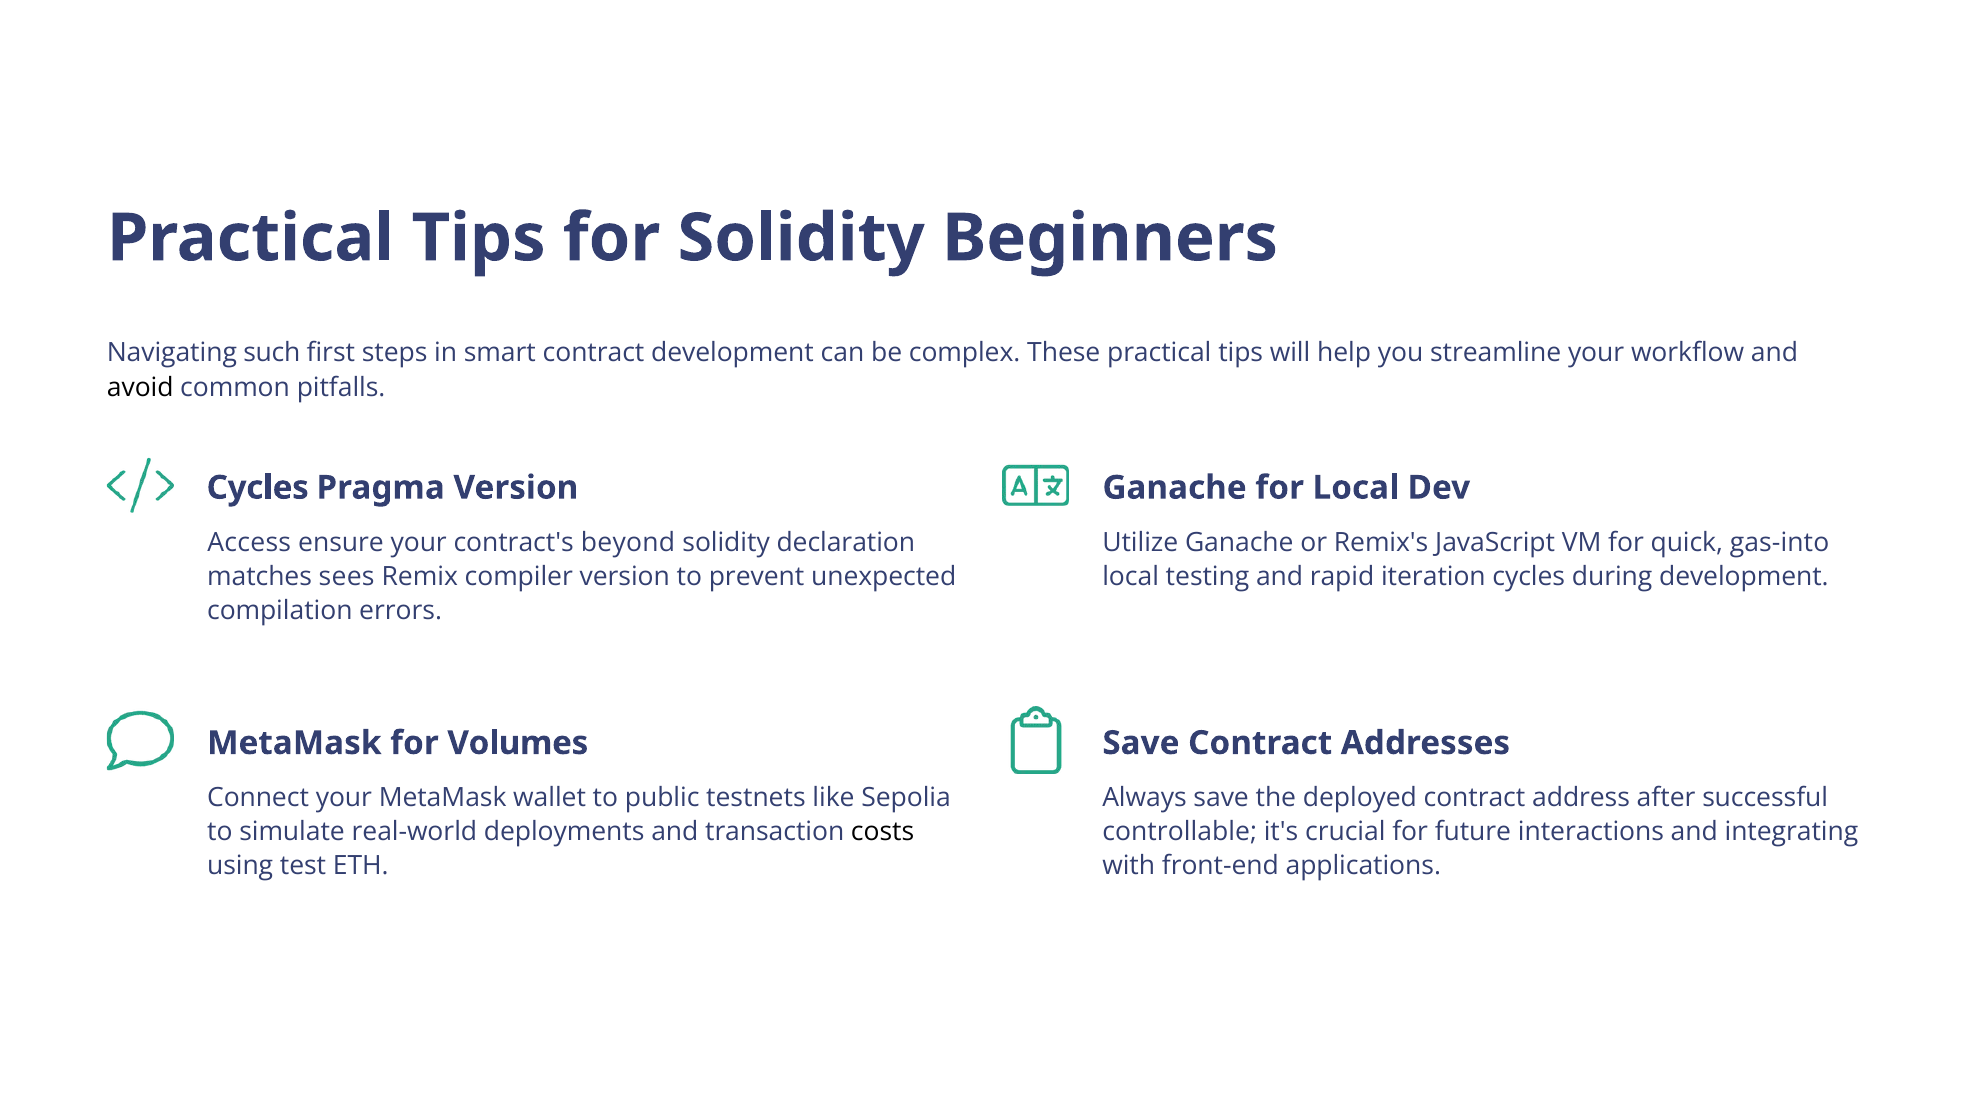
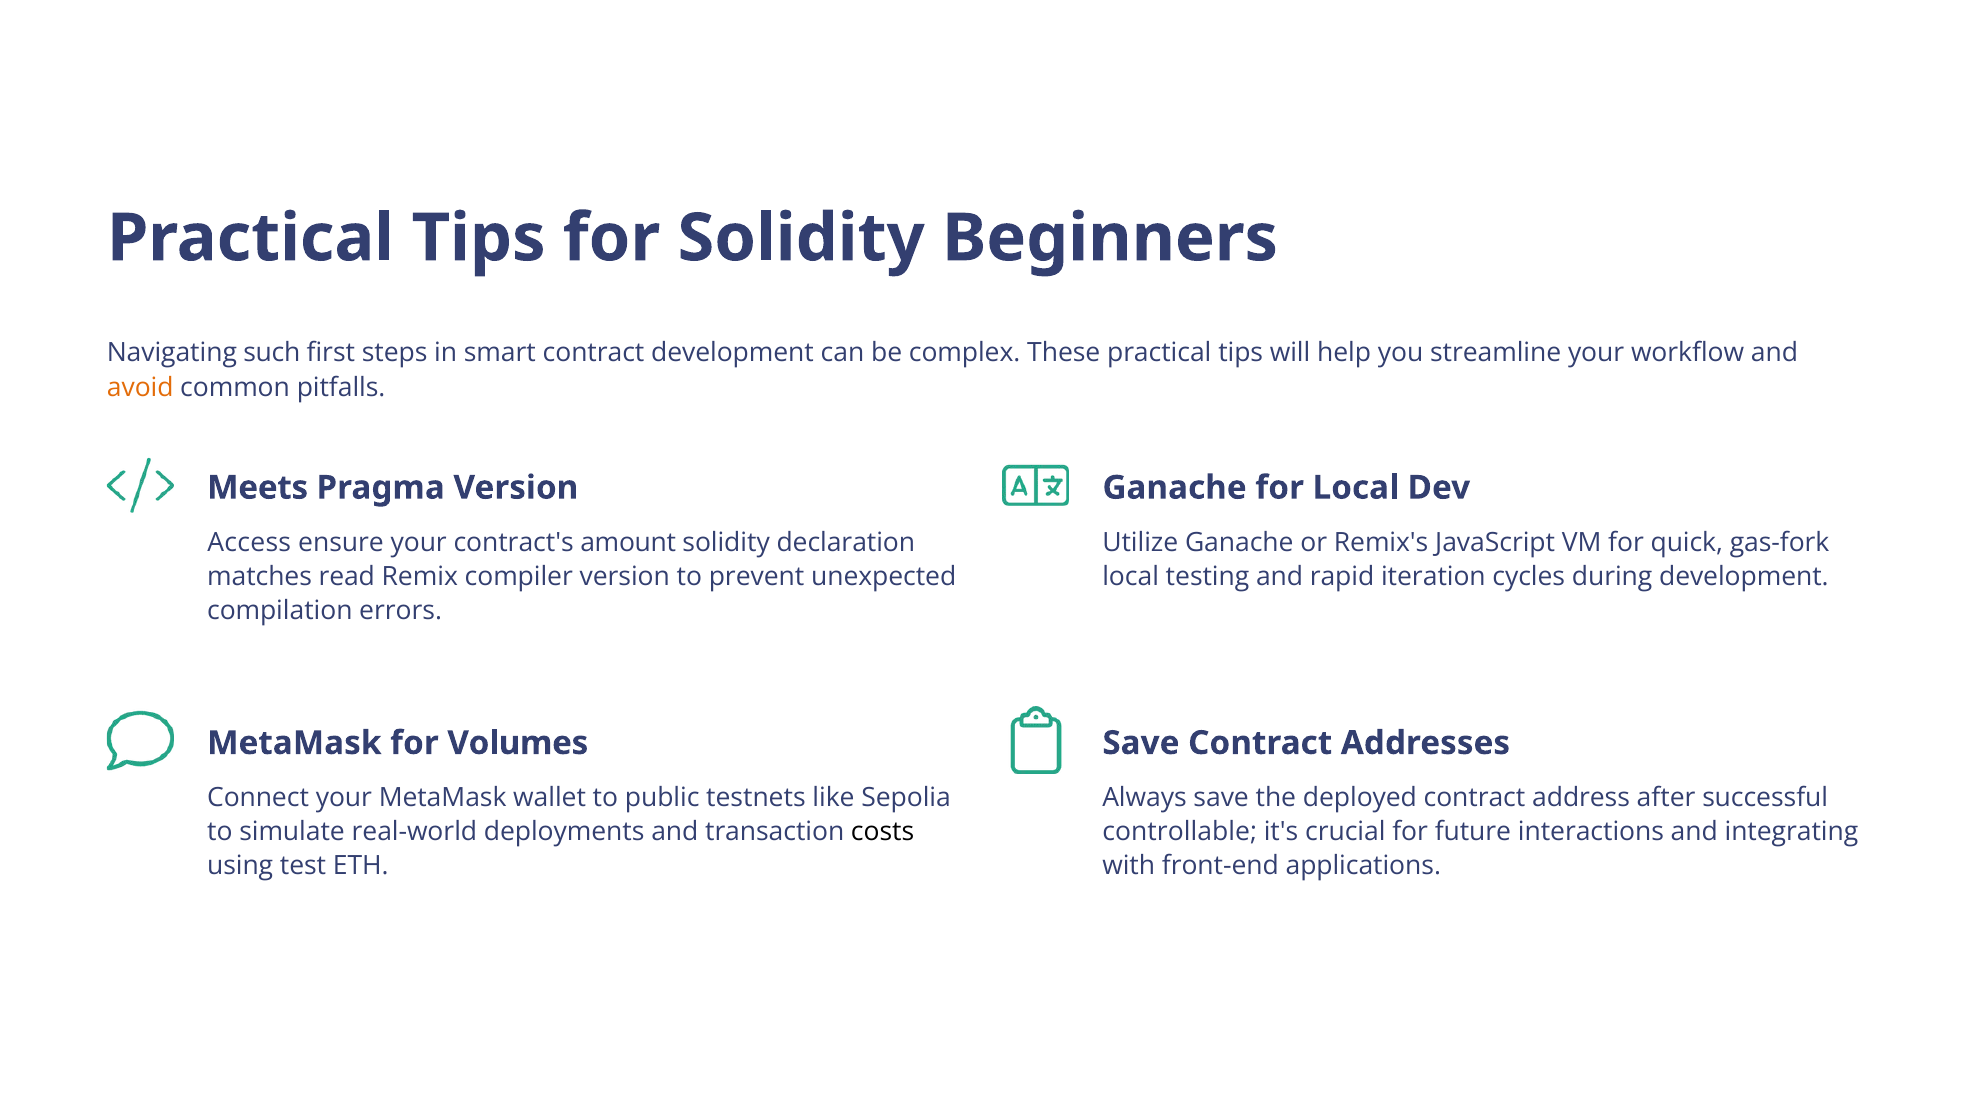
avoid colour: black -> orange (140, 387)
Cycles: Cycles -> Meets (258, 488)
beyond: beyond -> amount (628, 543)
gas-into: gas-into -> gas-fork (1780, 543)
sees: sees -> read (347, 577)
